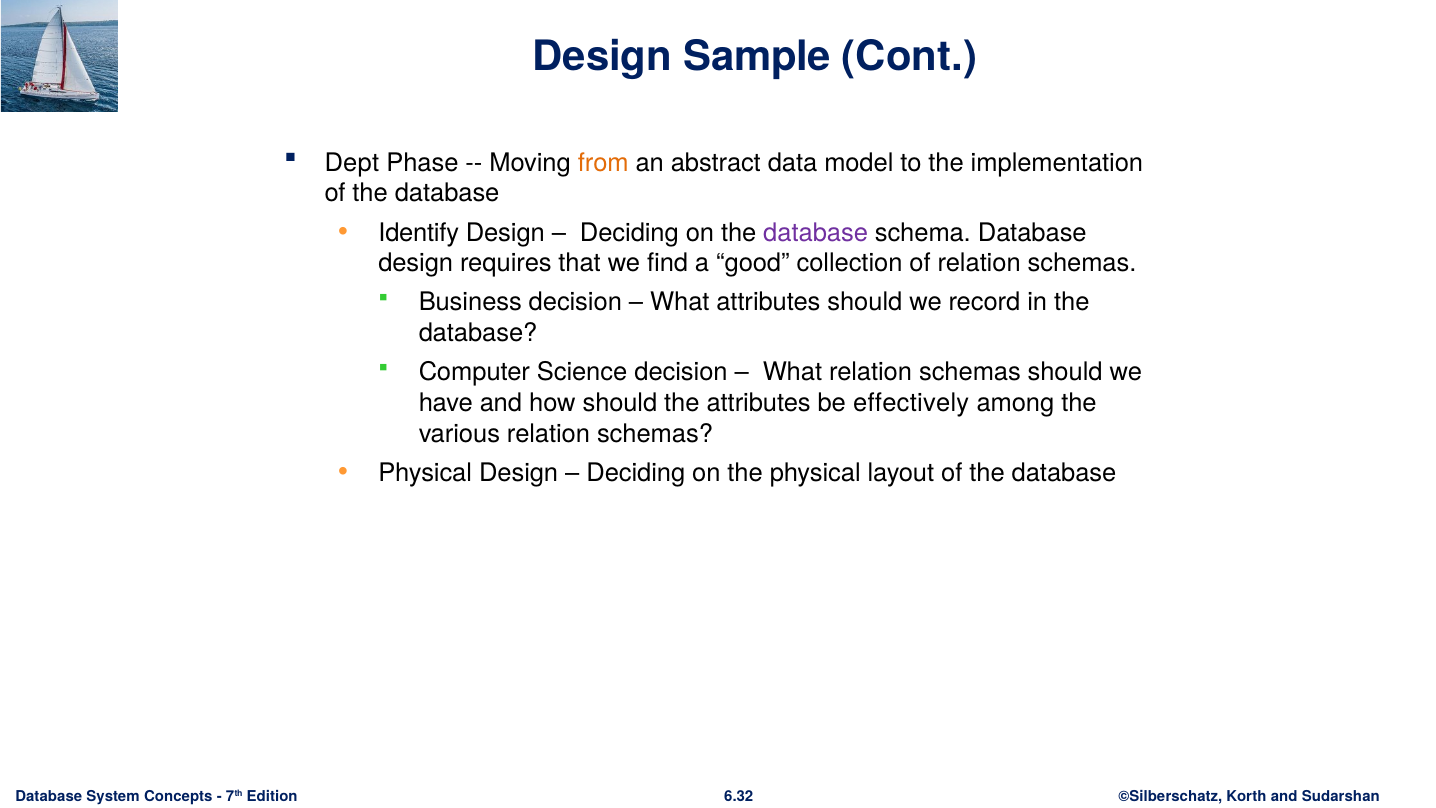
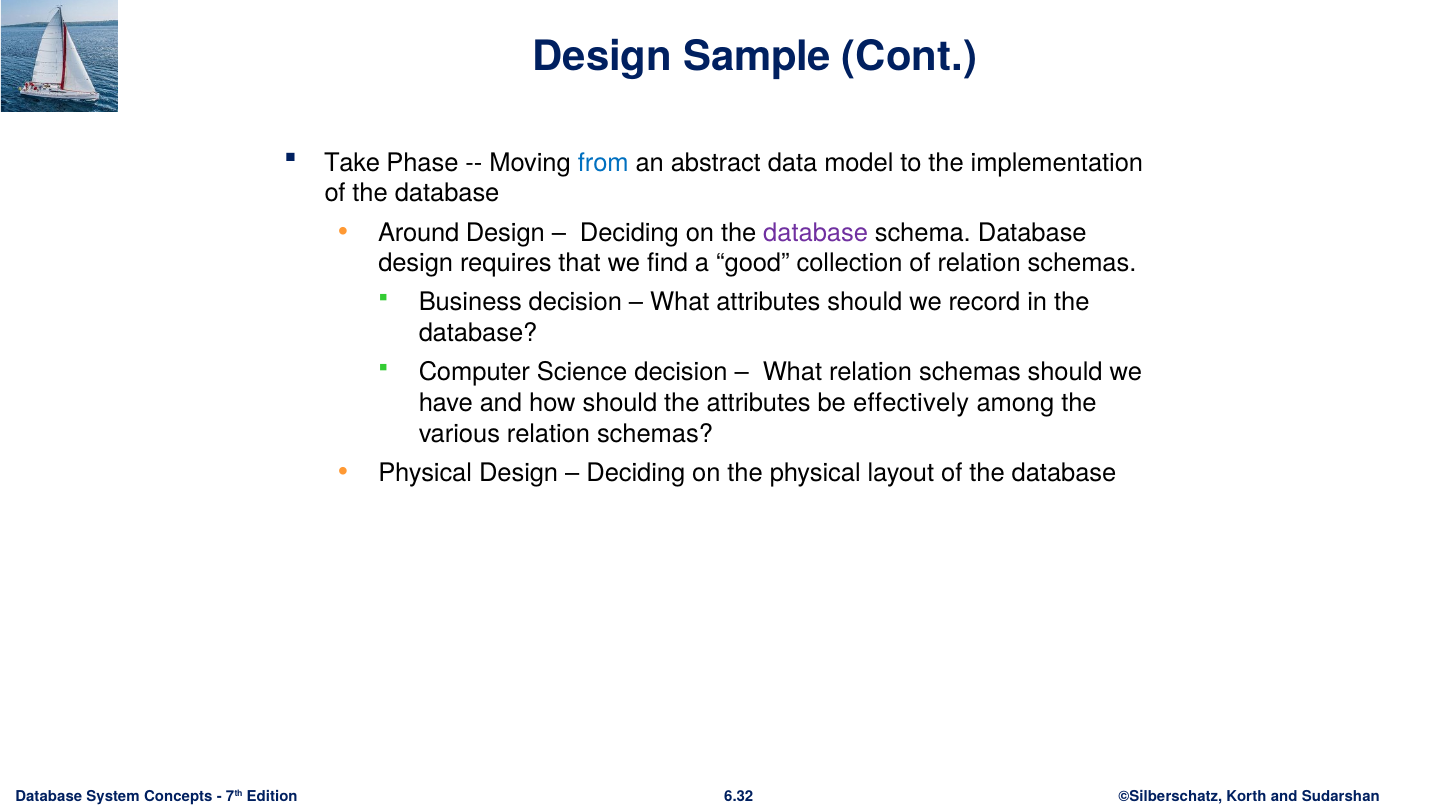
Dept: Dept -> Take (352, 163)
from colour: orange -> blue (603, 163)
Identify: Identify -> Around (419, 233)
